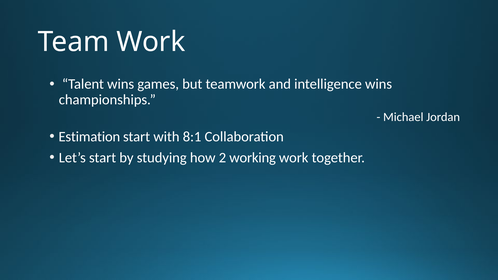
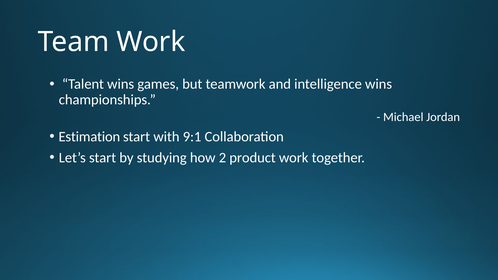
8:1: 8:1 -> 9:1 (192, 137)
working: working -> product (253, 158)
